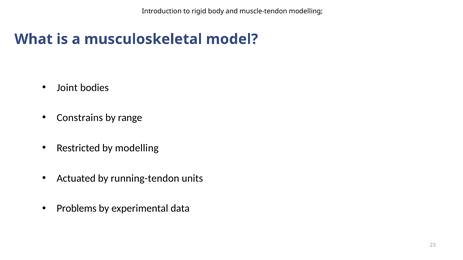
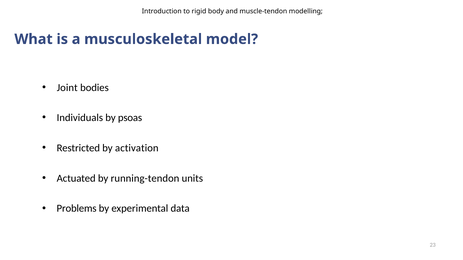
Constrains: Constrains -> Individuals (80, 118)
range: range -> psoas (130, 118)
by modelling: modelling -> activation (137, 148)
